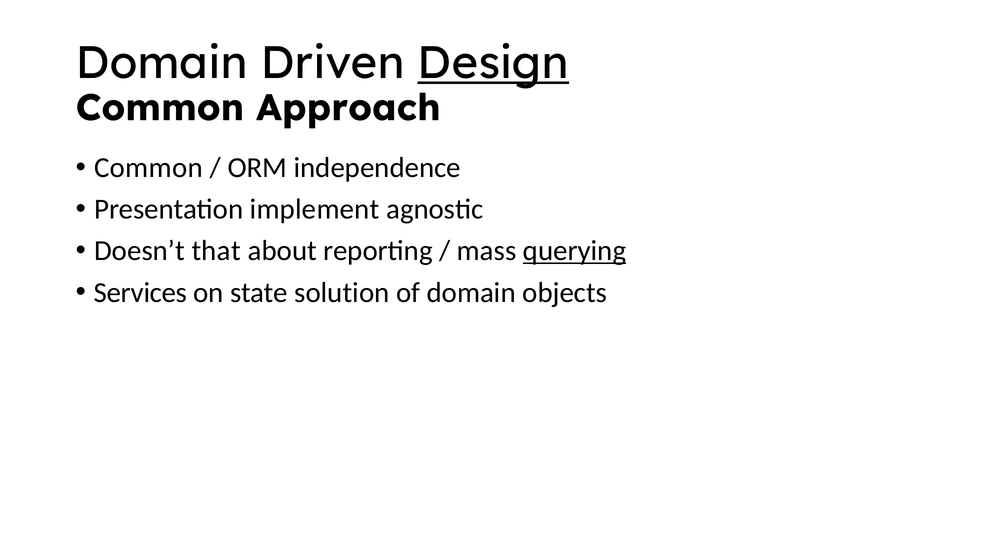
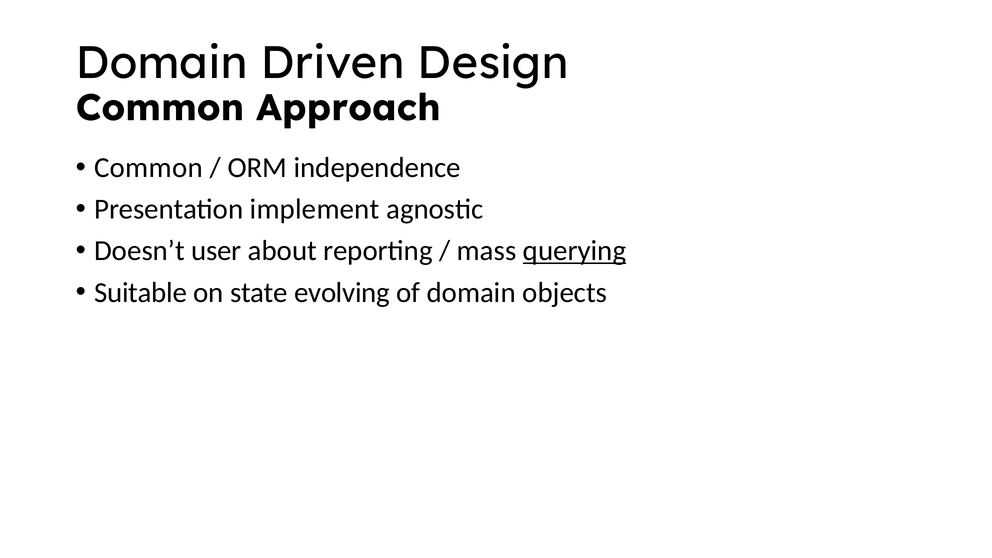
Design underline: present -> none (493, 63)
that: that -> user (216, 251)
Services: Services -> Suitable (141, 292)
solution: solution -> evolving (342, 292)
